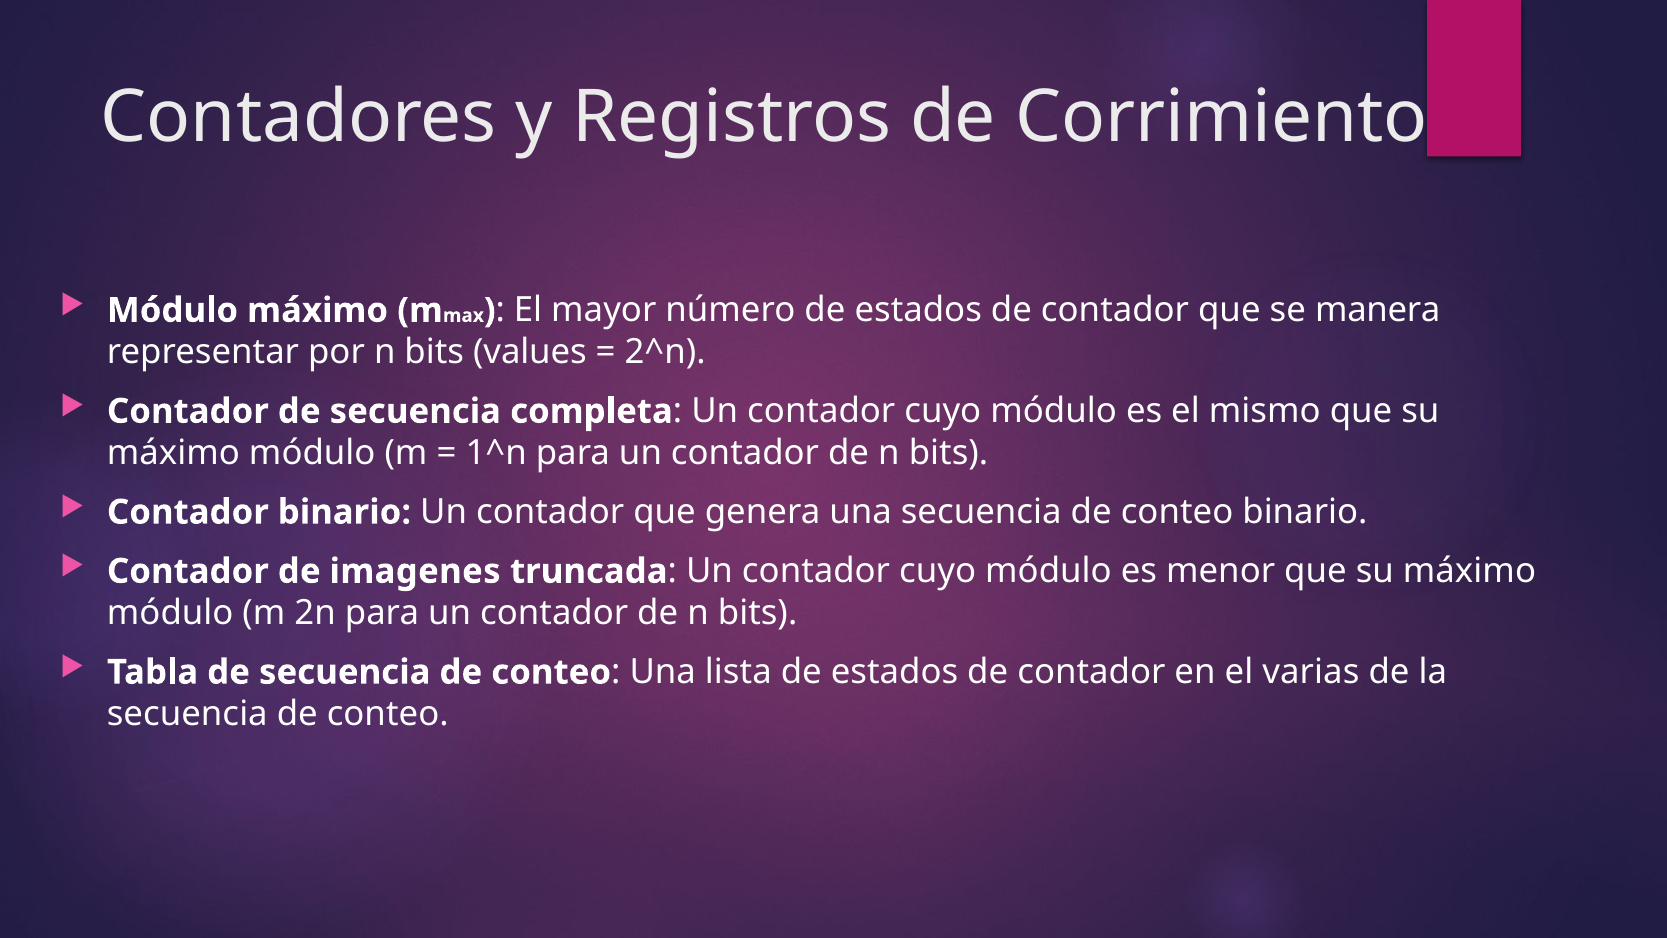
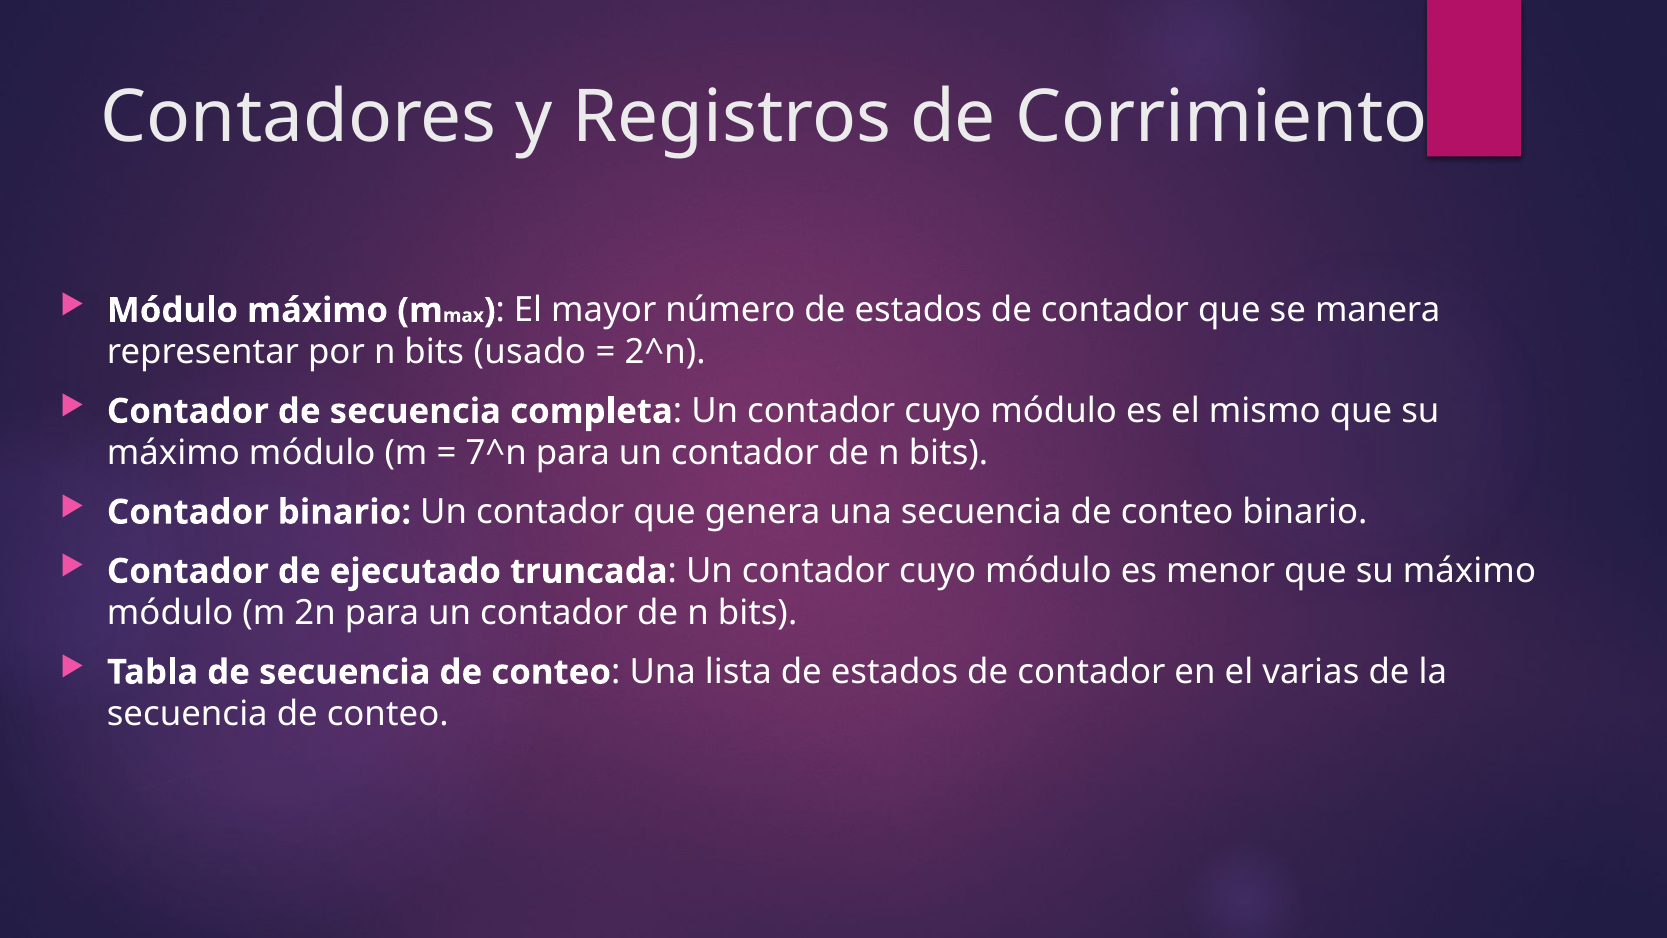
values: values -> usado (530, 352)
1^n: 1^n -> 7^n (496, 453)
imagenes: imagenes -> ejecutado (415, 571)
